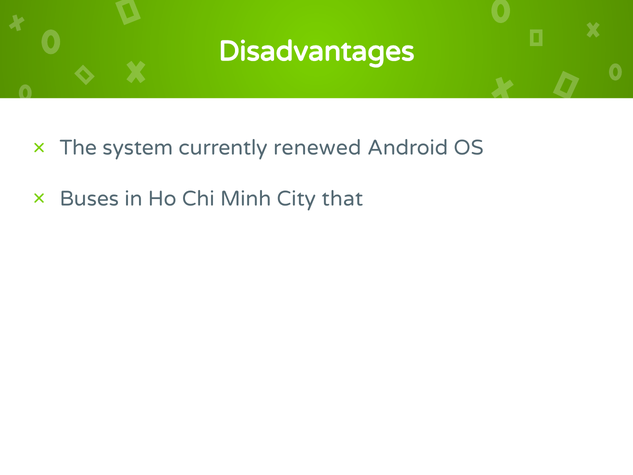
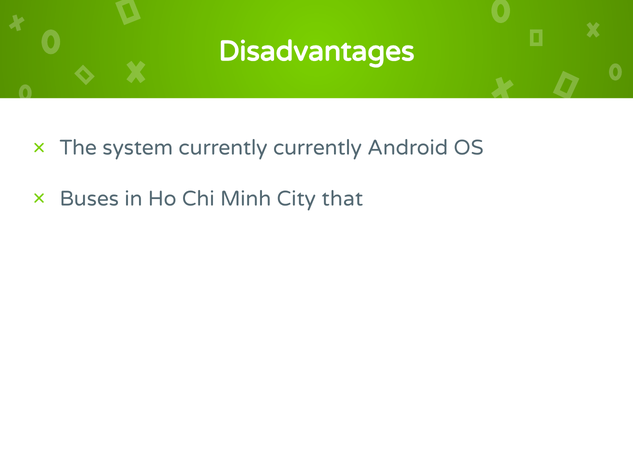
currently renewed: renewed -> currently (317, 148)
